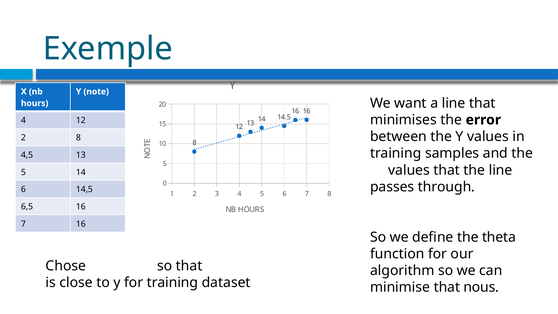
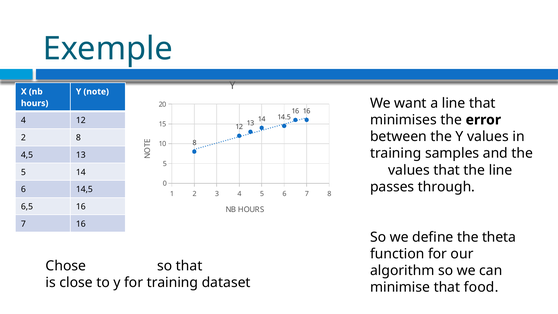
nous: nous -> food (481, 287)
